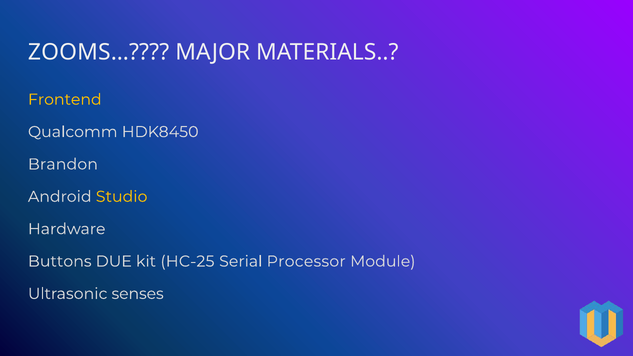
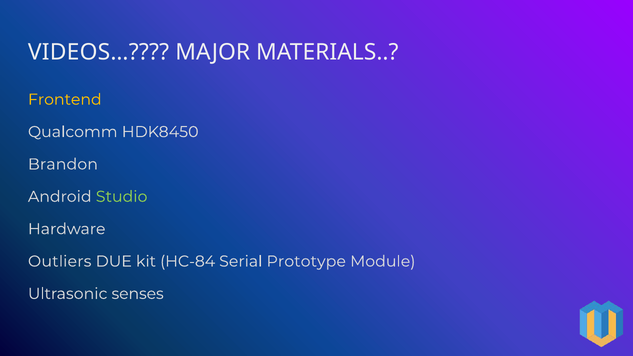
ZOOMS…: ZOOMS… -> VIDEOS… (99, 52)
Studio colour: yellow -> light green (122, 197)
Buttons: Buttons -> Outliers (60, 261)
HC-25: HC-25 -> HC-84 (188, 261)
Processor: Processor -> Prototype (306, 261)
